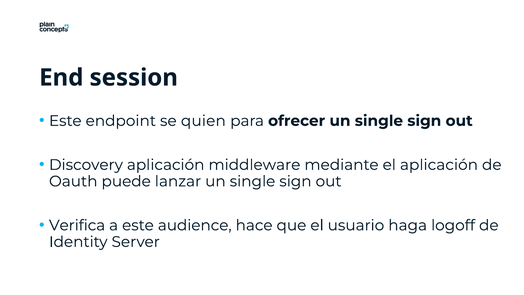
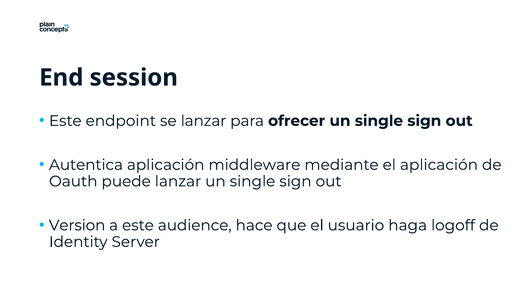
se quien: quien -> lanzar (204, 121)
Discovery: Discovery -> Autentica (86, 165)
Verifica: Verifica -> Version (77, 225)
